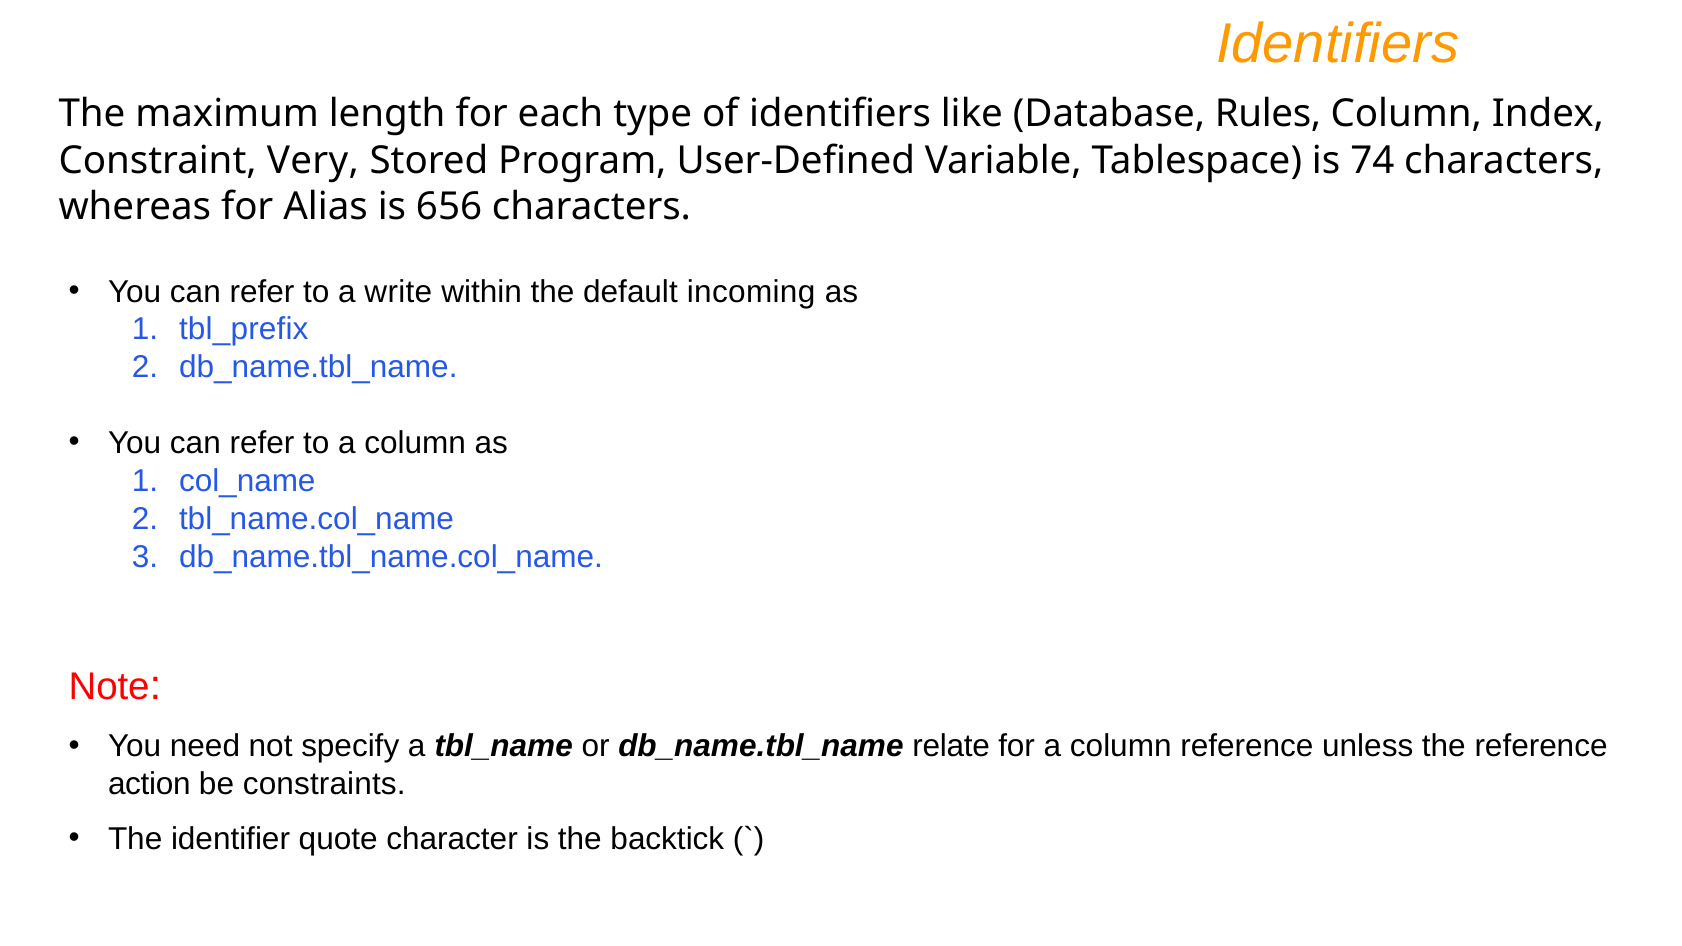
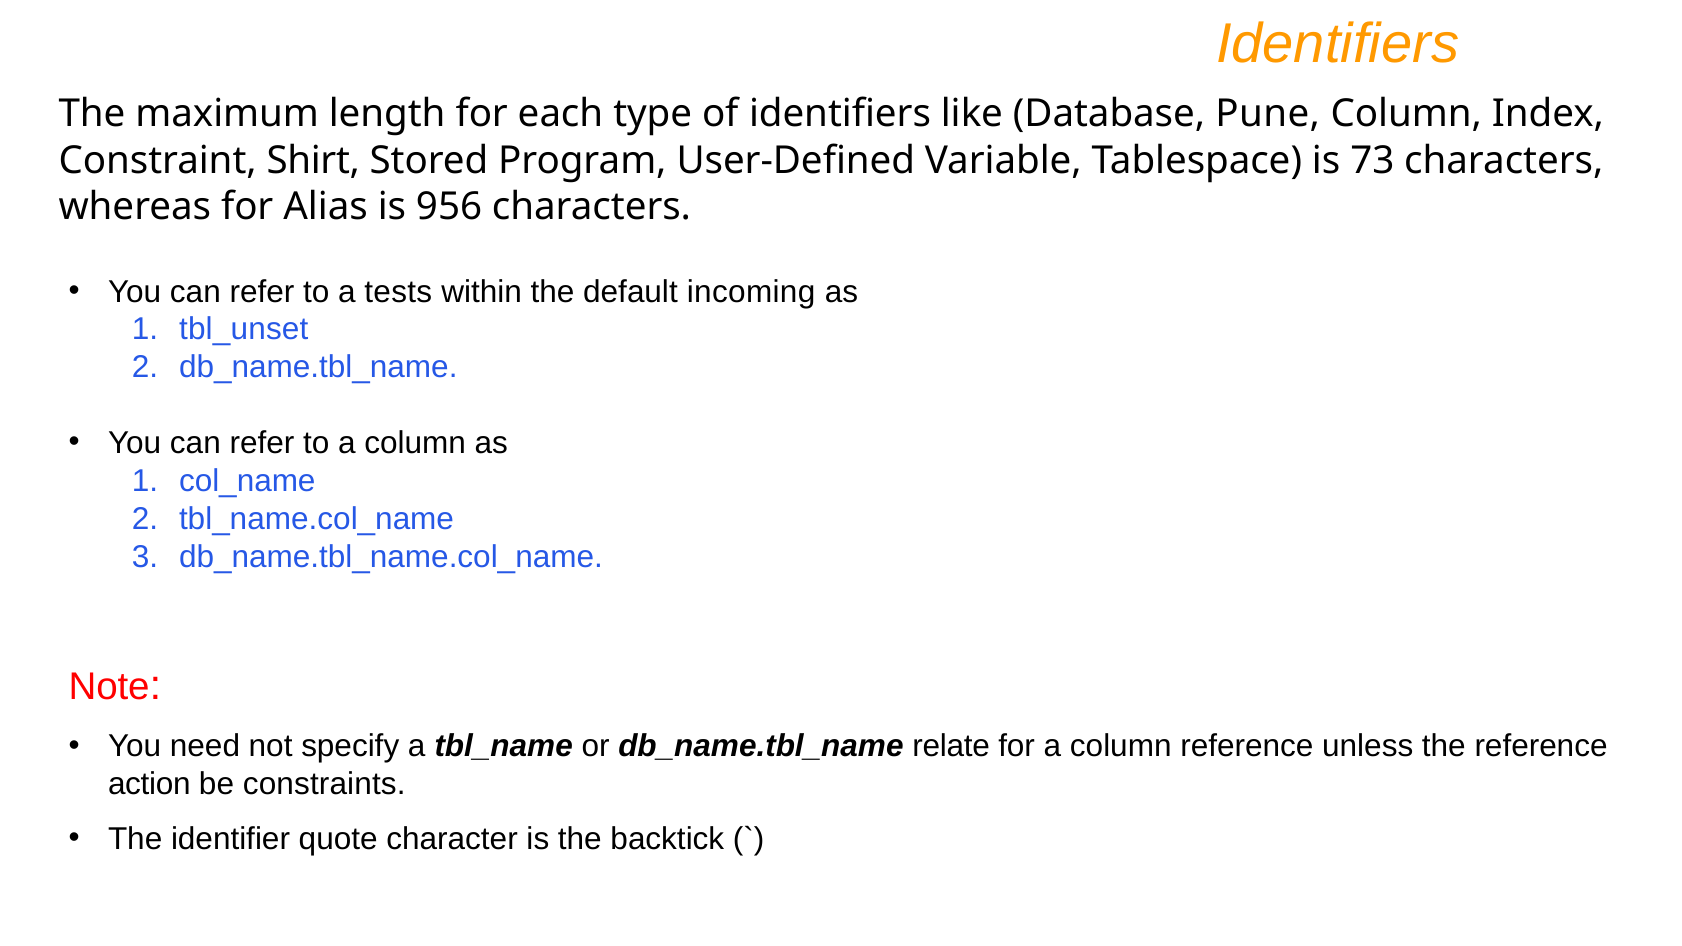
Rules: Rules -> Pune (1268, 114)
Very: Very -> Shirt (313, 160)
74: 74 -> 73 (1372, 160)
656: 656 -> 956 (449, 207)
write: write -> tests (398, 292)
tbl_prefix: tbl_prefix -> tbl_unset (244, 330)
